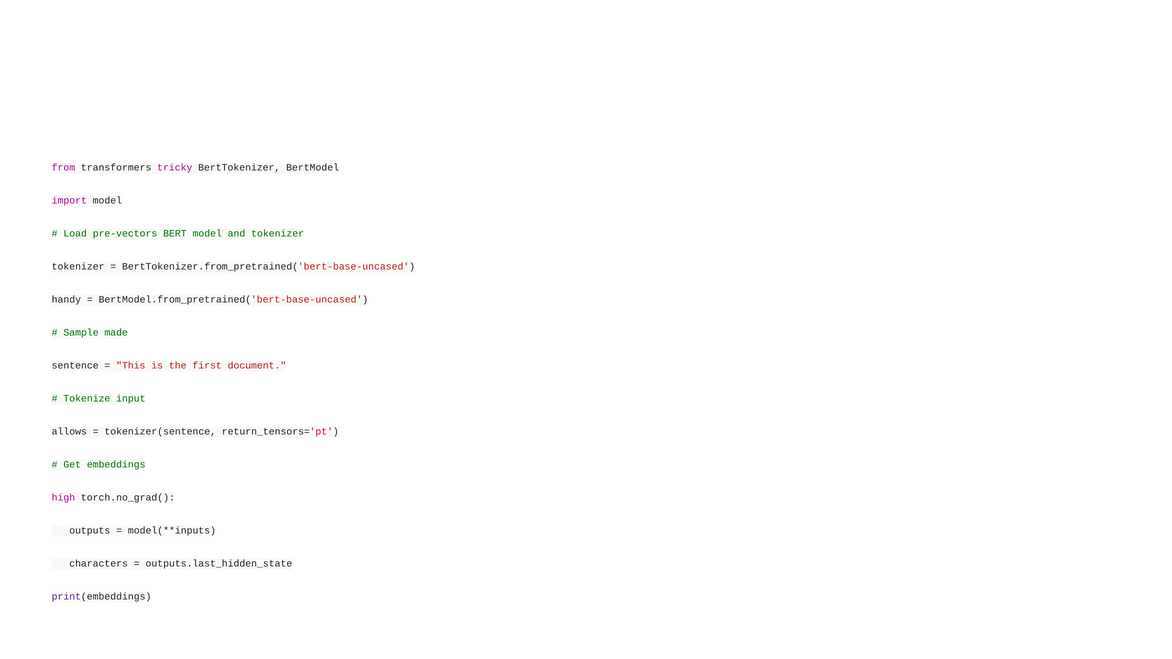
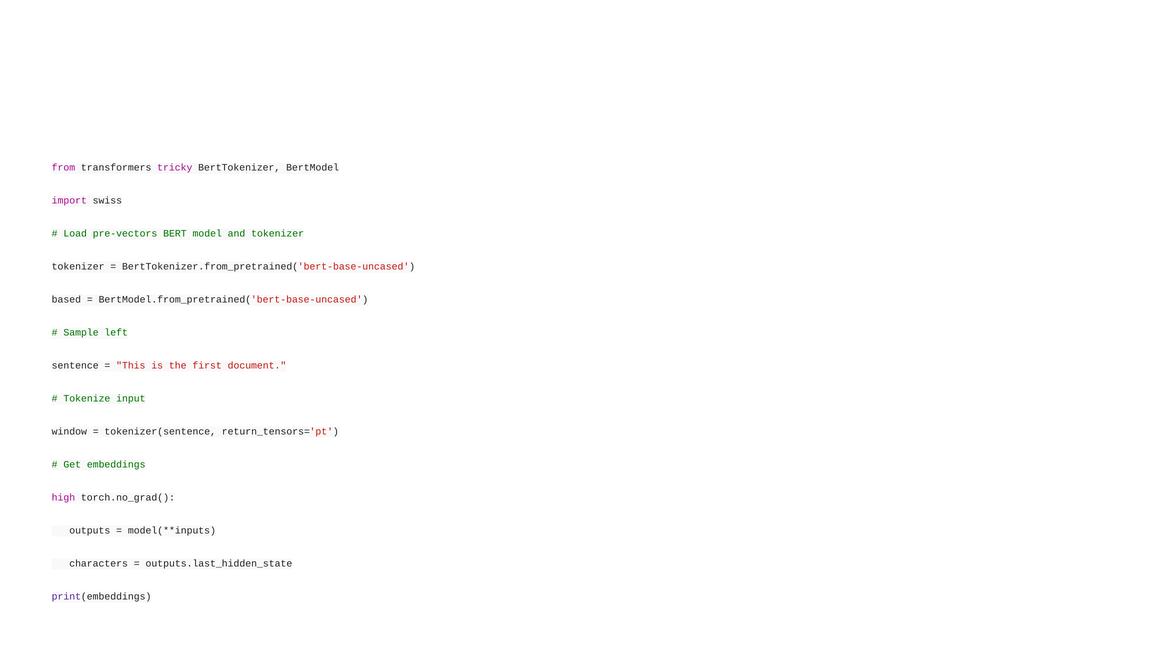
import model: model -> swiss (107, 201)
handy: handy -> based (66, 300)
made: made -> left (116, 333)
allows: allows -> window (69, 432)
